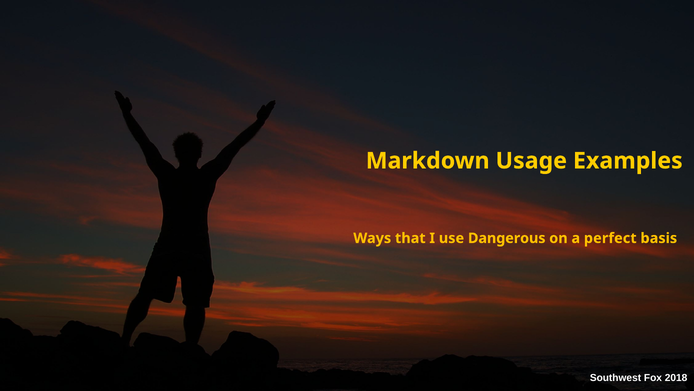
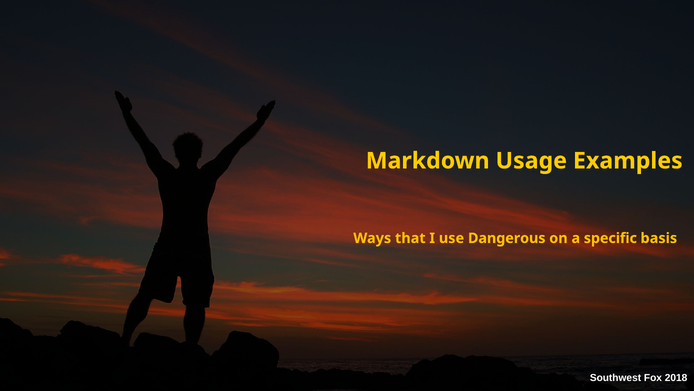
perfect: perfect -> specific (610, 238)
